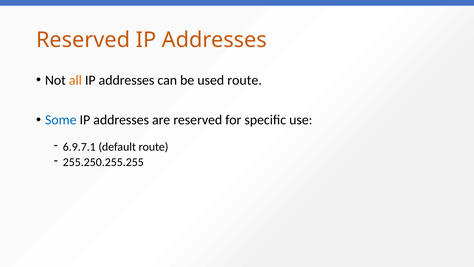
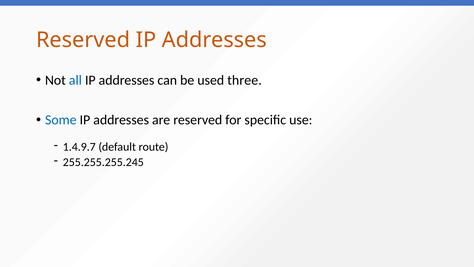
all colour: orange -> blue (75, 80)
used route: route -> three (245, 80)
6.9.7.1: 6.9.7.1 -> 1.4.9.7 (79, 147)
255.250.255.255: 255.250.255.255 -> 255.255.255.245 (103, 162)
